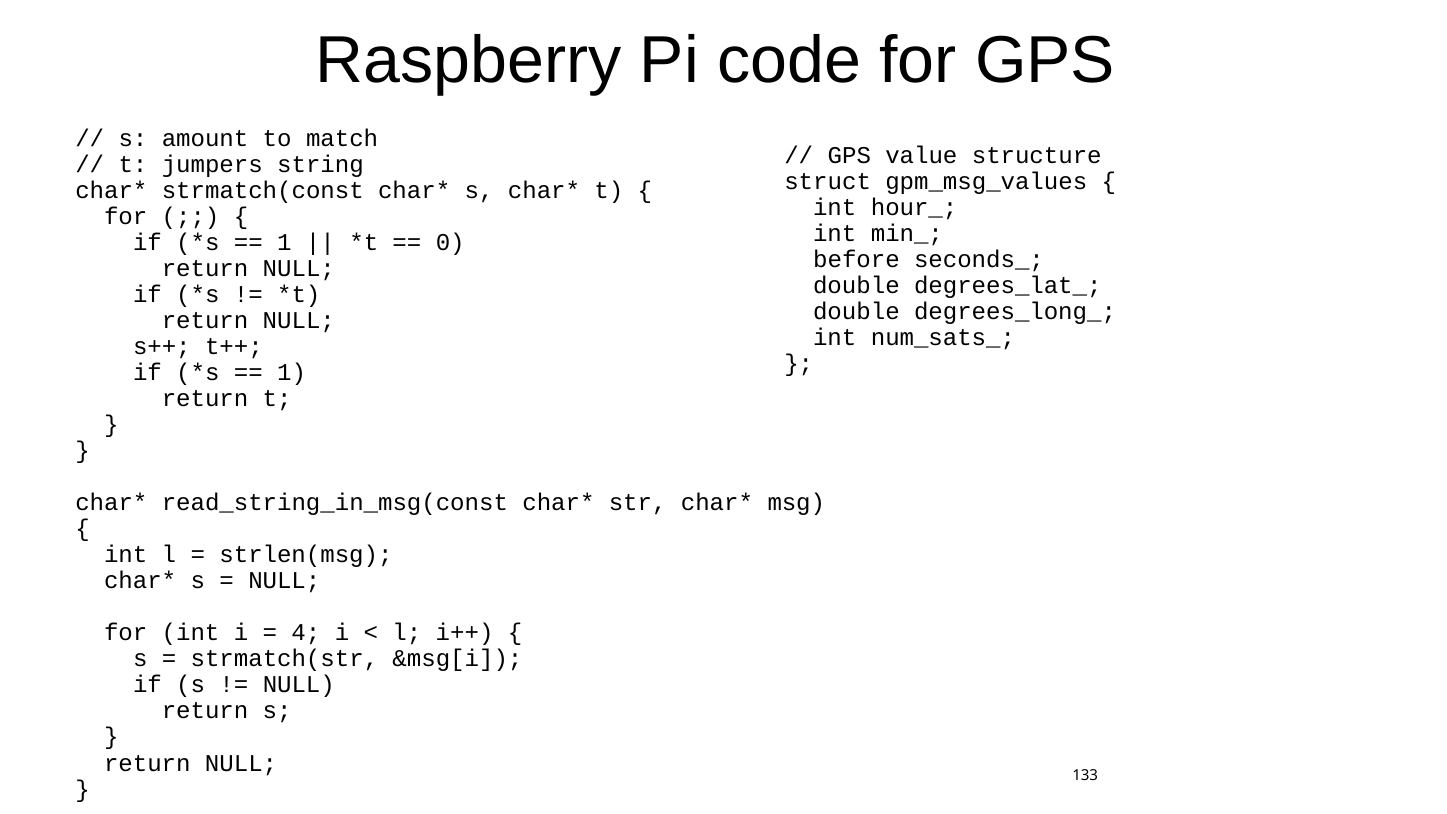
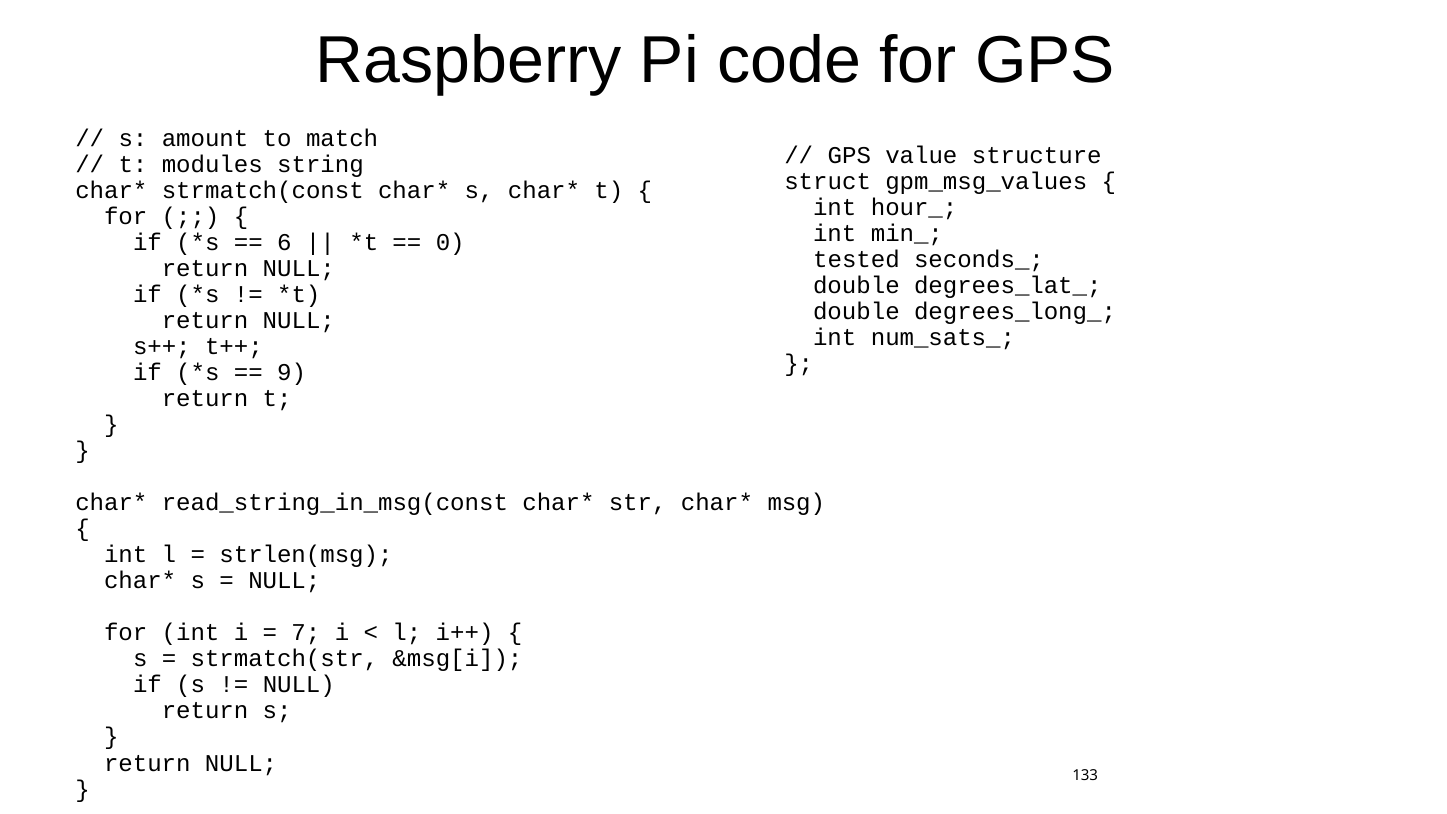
jumpers: jumpers -> modules (212, 165)
1: 1 -> 6 (284, 243)
before: before -> tested (856, 260)
1: 1 -> 9 (292, 373)
4: 4 -> 7 (306, 633)
